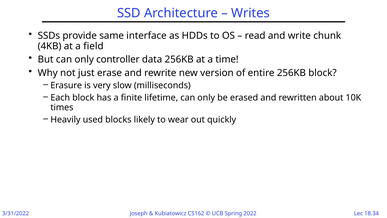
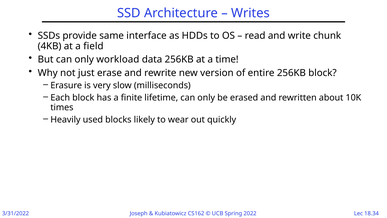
controller: controller -> workload (118, 59)
